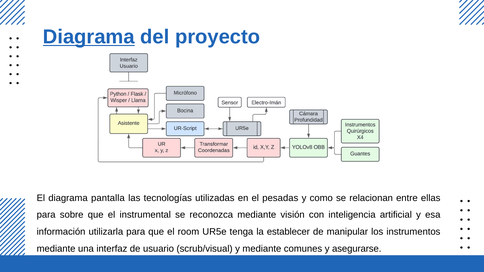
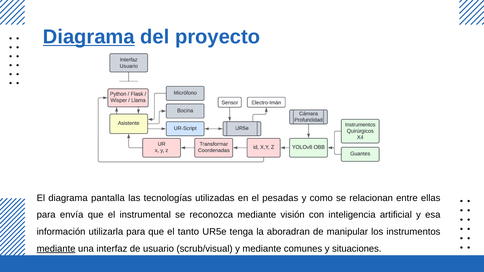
sobre: sobre -> envía (72, 215)
room: room -> tanto (188, 232)
establecer: establecer -> aboradran (288, 232)
mediante underline: none -> present (56, 249)
asegurarse: asegurarse -> situaciones (357, 249)
